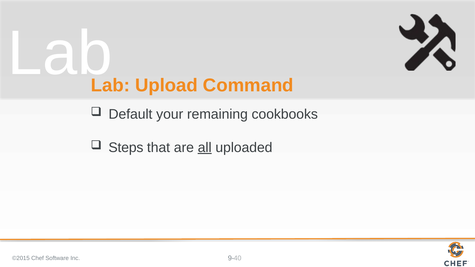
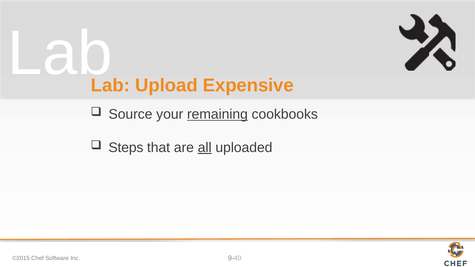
Command: Command -> Expensive (248, 86)
Default: Default -> Source (130, 114)
remaining underline: none -> present (217, 114)
